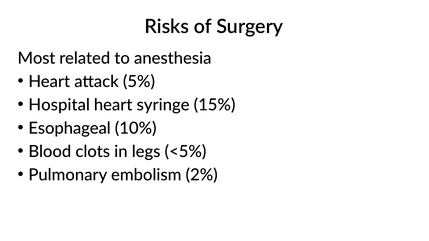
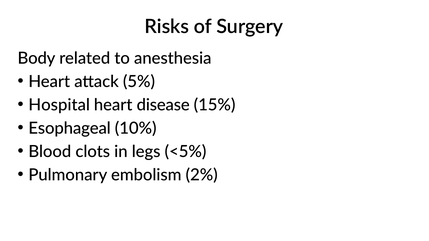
Most: Most -> Body (36, 58)
syringe: syringe -> disease (163, 105)
